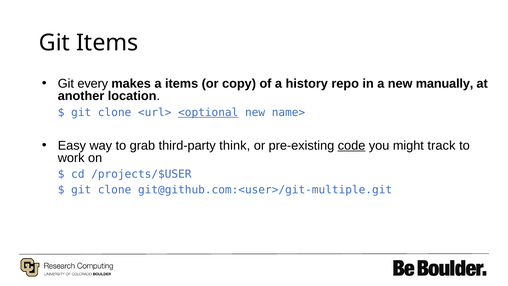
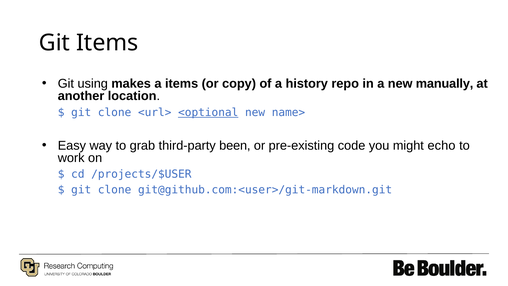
every: every -> using (93, 84)
think: think -> been (235, 145)
code underline: present -> none (352, 145)
track: track -> echo (441, 145)
git@github.com:<user>/git-multiple.git: git@github.com:<user>/git-multiple.git -> git@github.com:<user>/git-markdown.git (265, 190)
